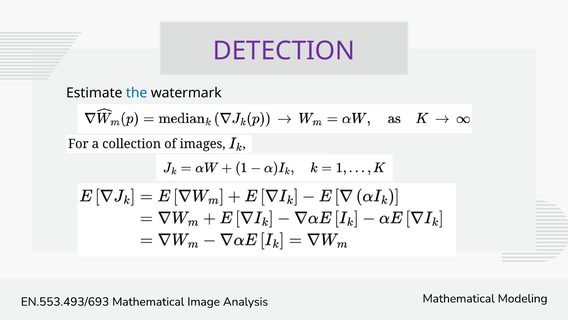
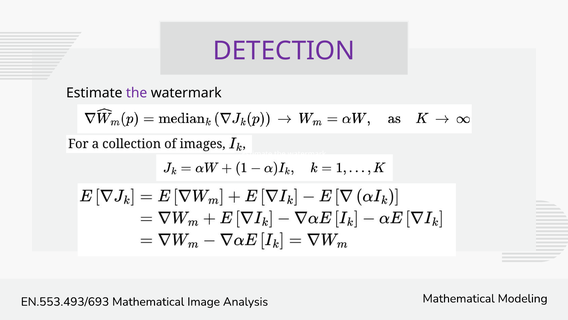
the colour: blue -> purple (137, 93)
